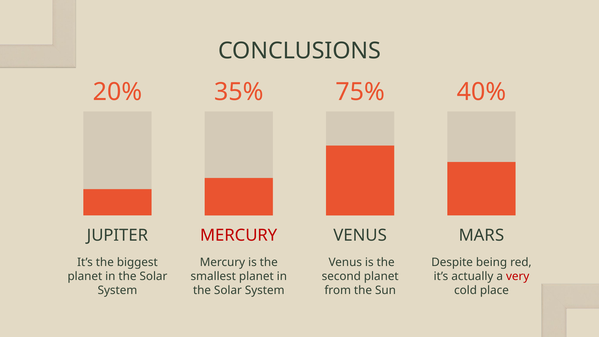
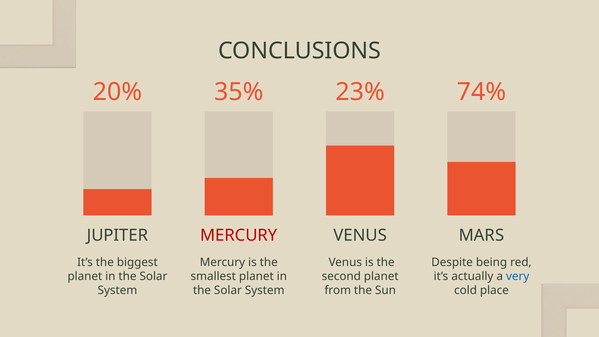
75%: 75% -> 23% (360, 92)
40%: 40% -> 74% (482, 92)
very colour: red -> blue (518, 276)
